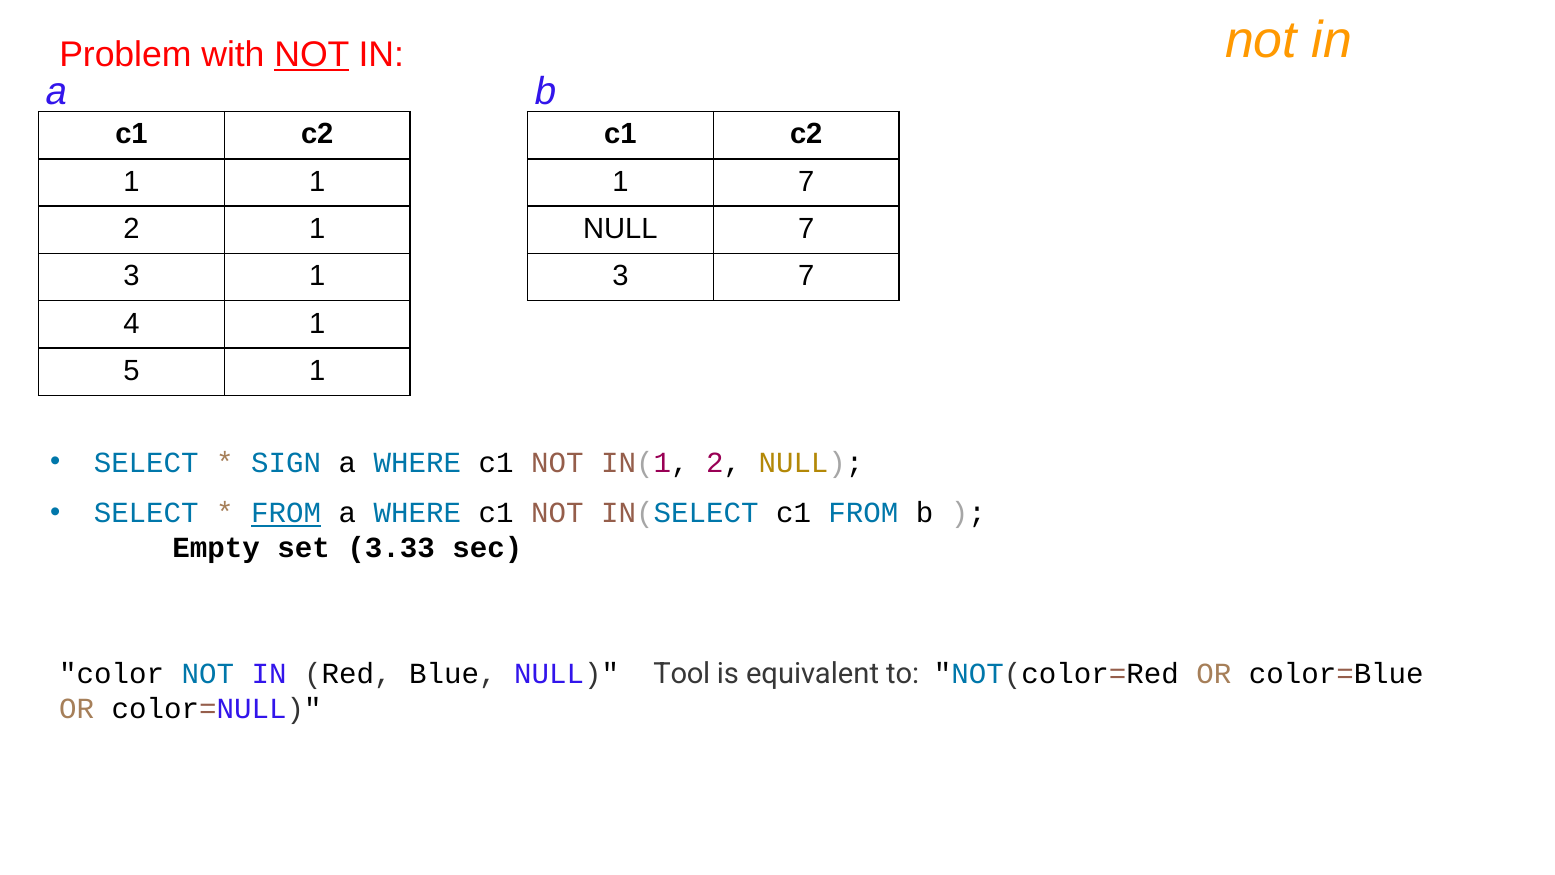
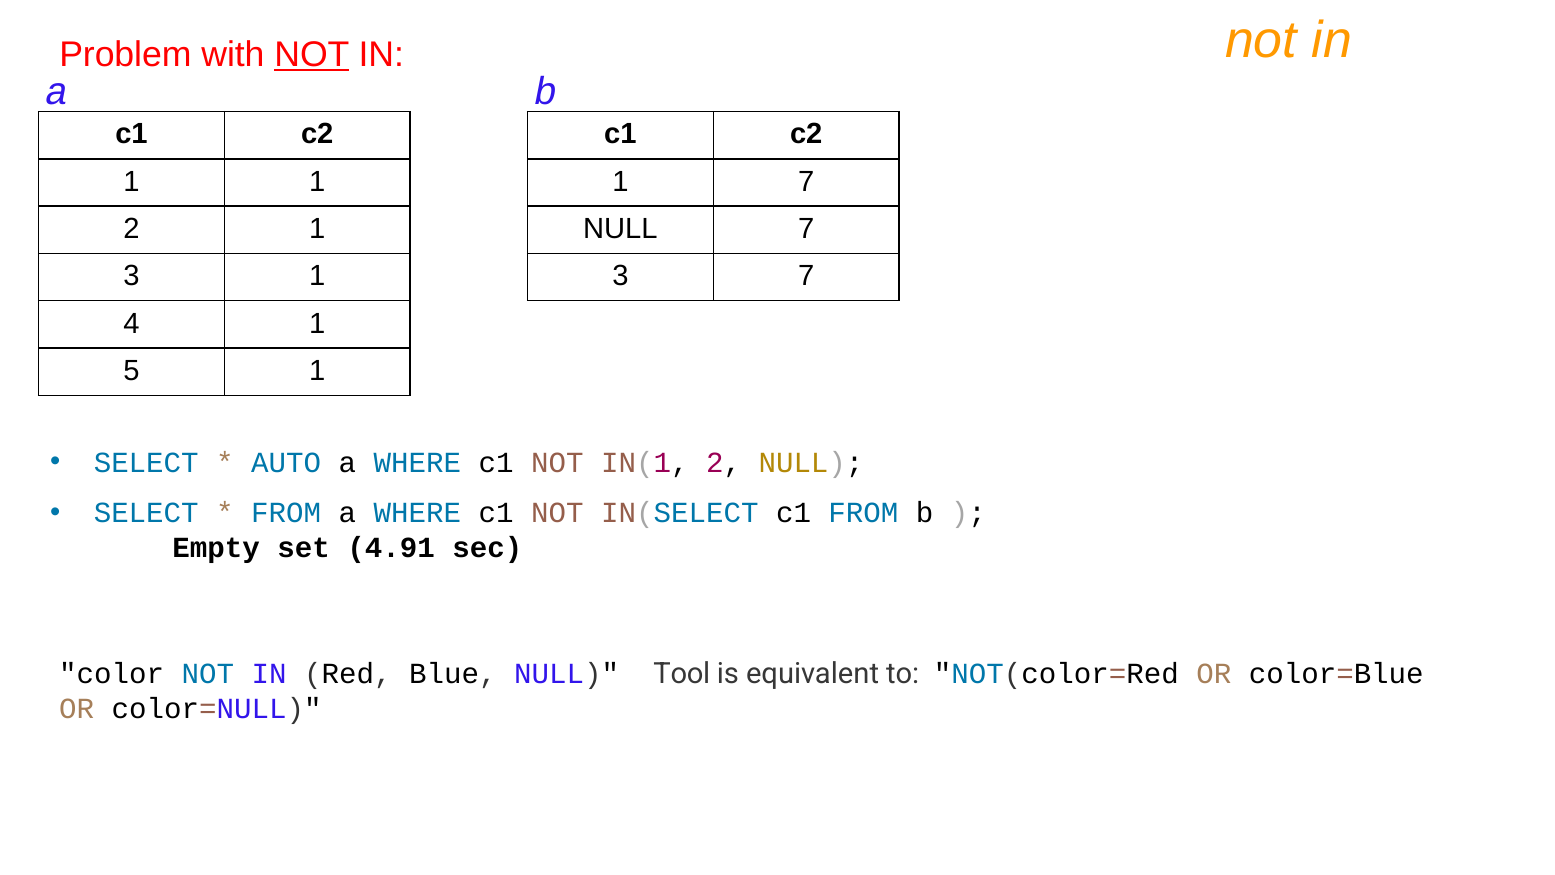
SIGN: SIGN -> AUTO (286, 463)
FROM underline: present -> none (286, 513)
3.33: 3.33 -> 4.91 (391, 548)
